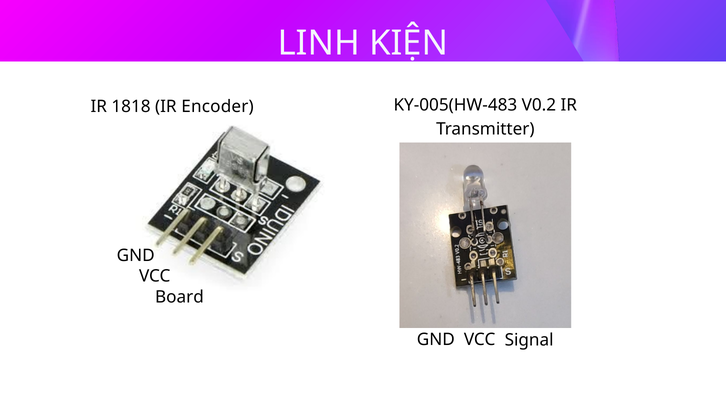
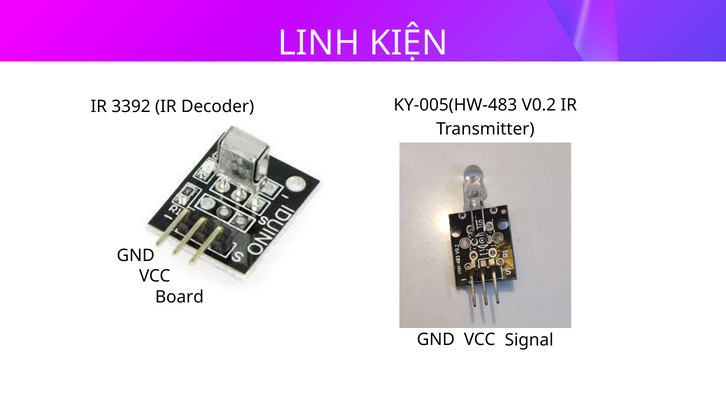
1818: 1818 -> 3392 (131, 107)
Encoder: Encoder -> Decoder (218, 107)
